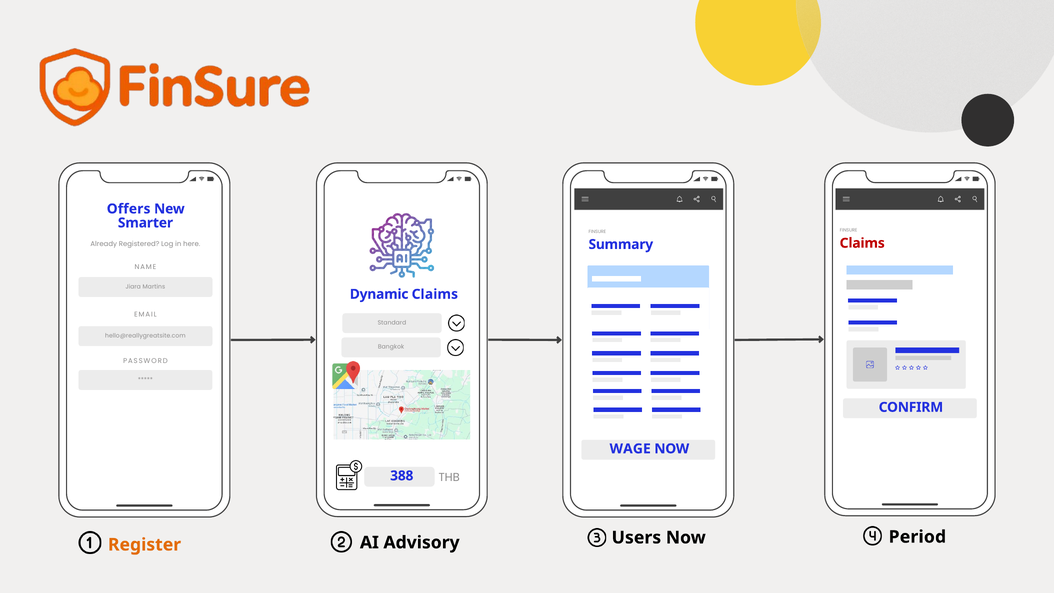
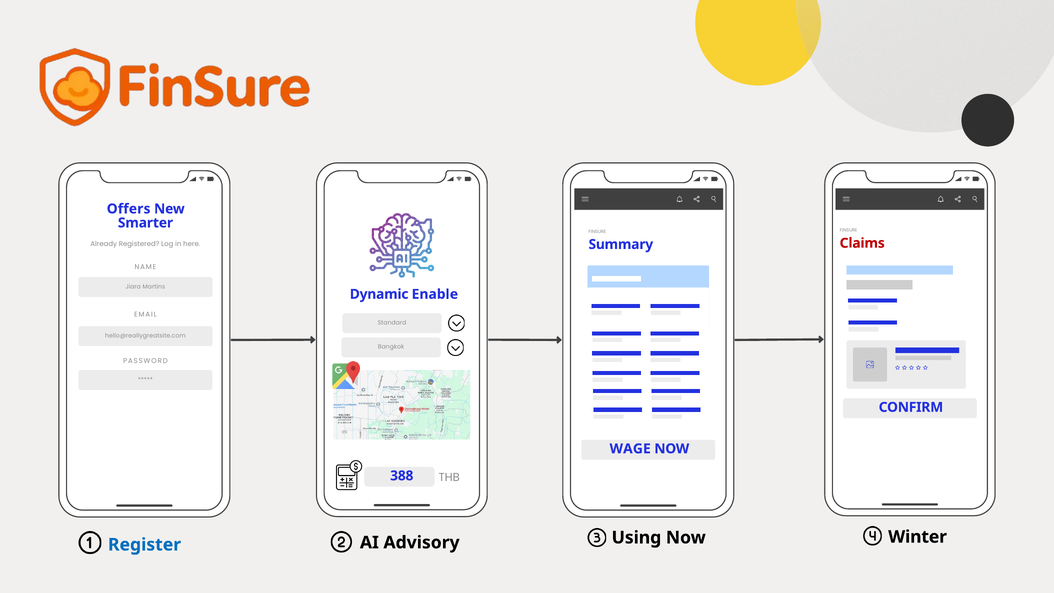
Dynamic Claims: Claims -> Enable (435, 294)
Register colour: orange -> blue (145, 545)
Users: Users -> Using (636, 538)
Period: Period -> Winter (918, 537)
